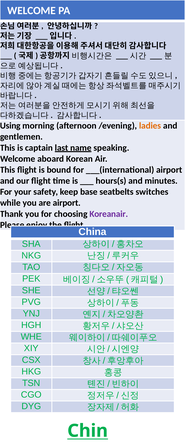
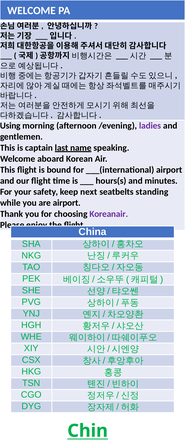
ladies colour: orange -> purple (150, 126)
base: base -> next (89, 192)
switches: switches -> standing (152, 192)
